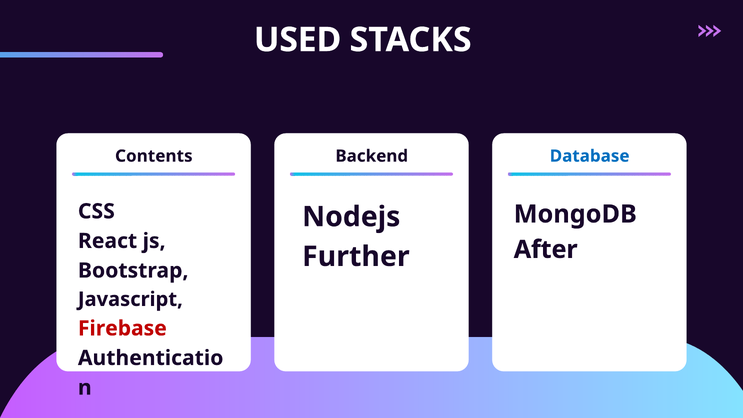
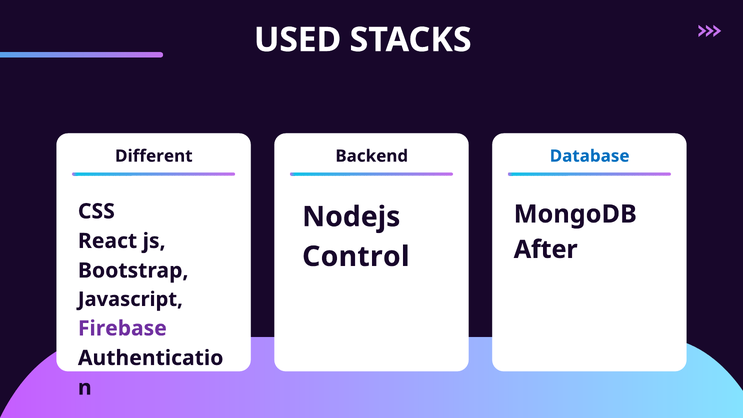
Contents: Contents -> Different (154, 156)
Further: Further -> Control (356, 257)
Firebase colour: red -> purple (122, 328)
